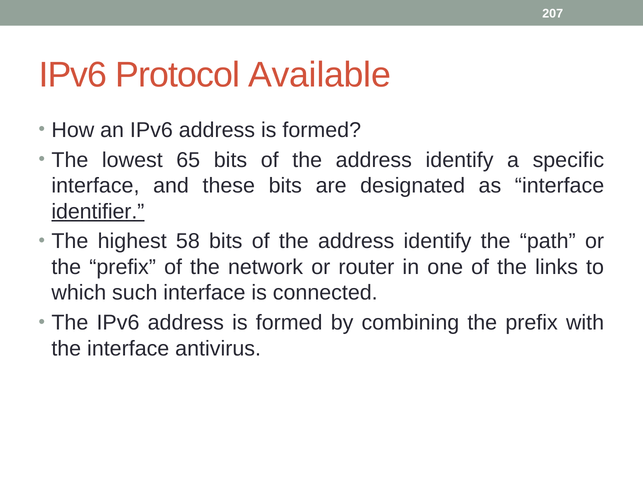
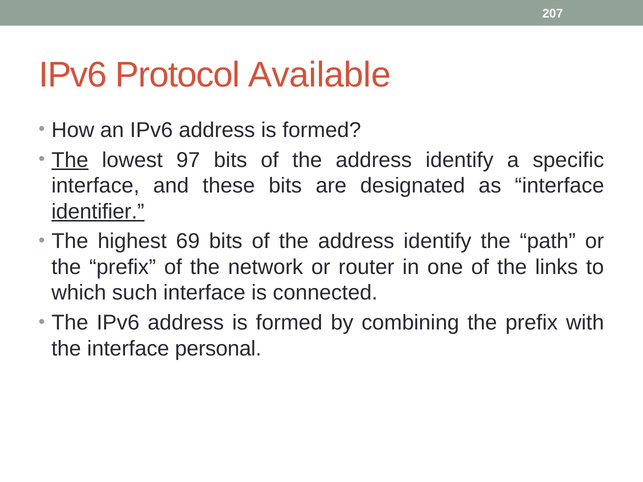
The underline: none -> present (70, 160)
65: 65 -> 97 (188, 160)
58: 58 -> 69 (188, 242)
antivirus: antivirus -> personal (218, 349)
